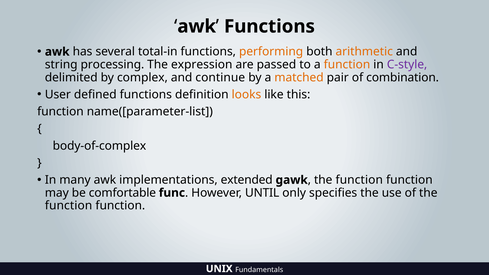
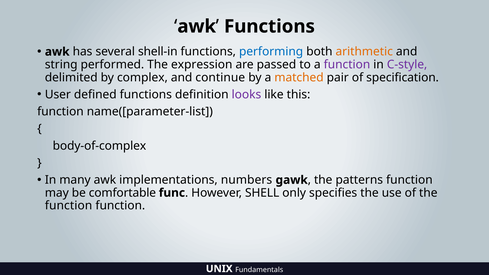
total-in: total-in -> shell-in (158, 52)
performing colour: orange -> blue (271, 52)
processing: processing -> performed (112, 65)
function colour: orange -> purple (347, 65)
combination: combination -> specification (403, 77)
looks colour: orange -> purple (246, 95)
extended: extended -> numbers (247, 180)
function: function -> patterns (359, 180)
UNTIL: UNTIL -> SHELL (262, 193)
